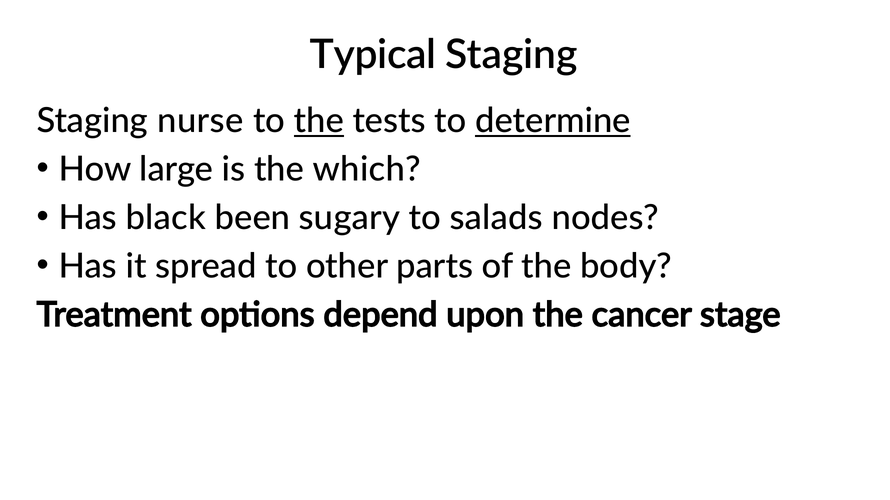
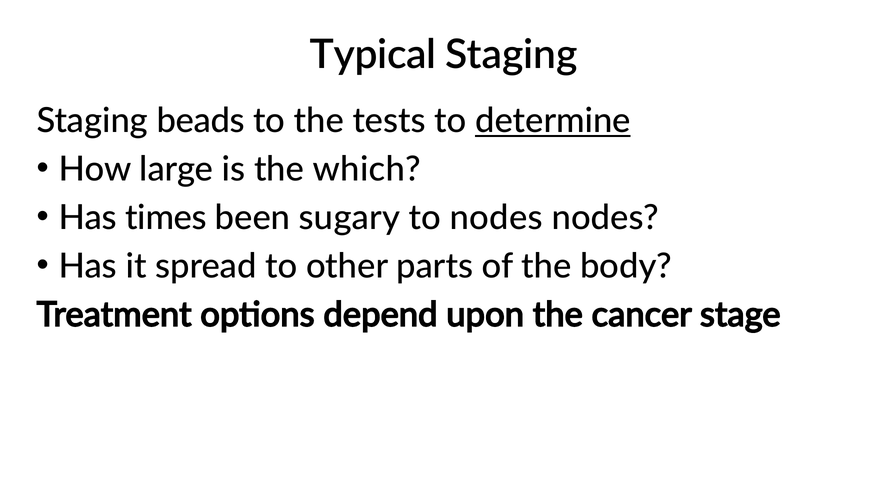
nurse: nurse -> beads (201, 121)
the underline: present -> none (319, 121)
black: black -> times (166, 218)
to salads: salads -> nodes (496, 218)
